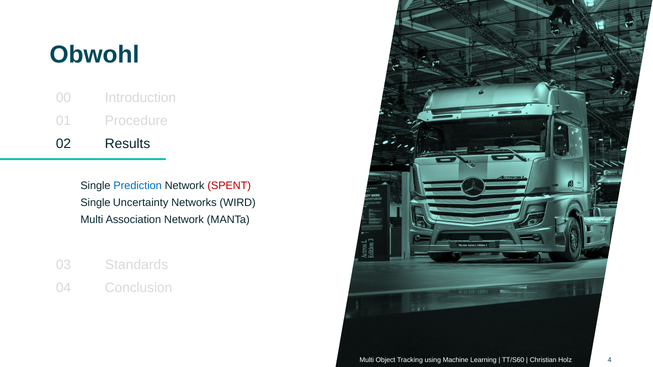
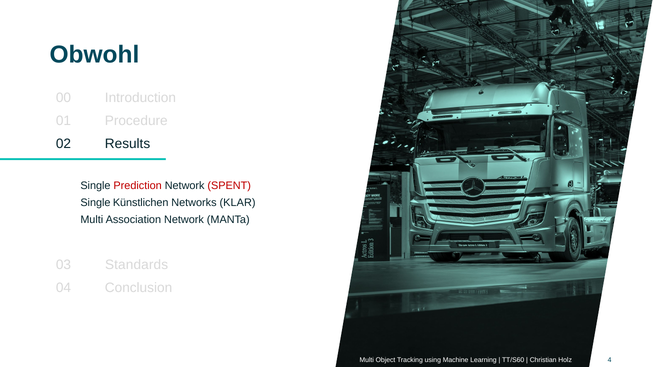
Prediction colour: blue -> red (138, 186)
Uncertainty: Uncertainty -> Künstlichen (141, 203)
WIRD: WIRD -> KLAR (238, 203)
